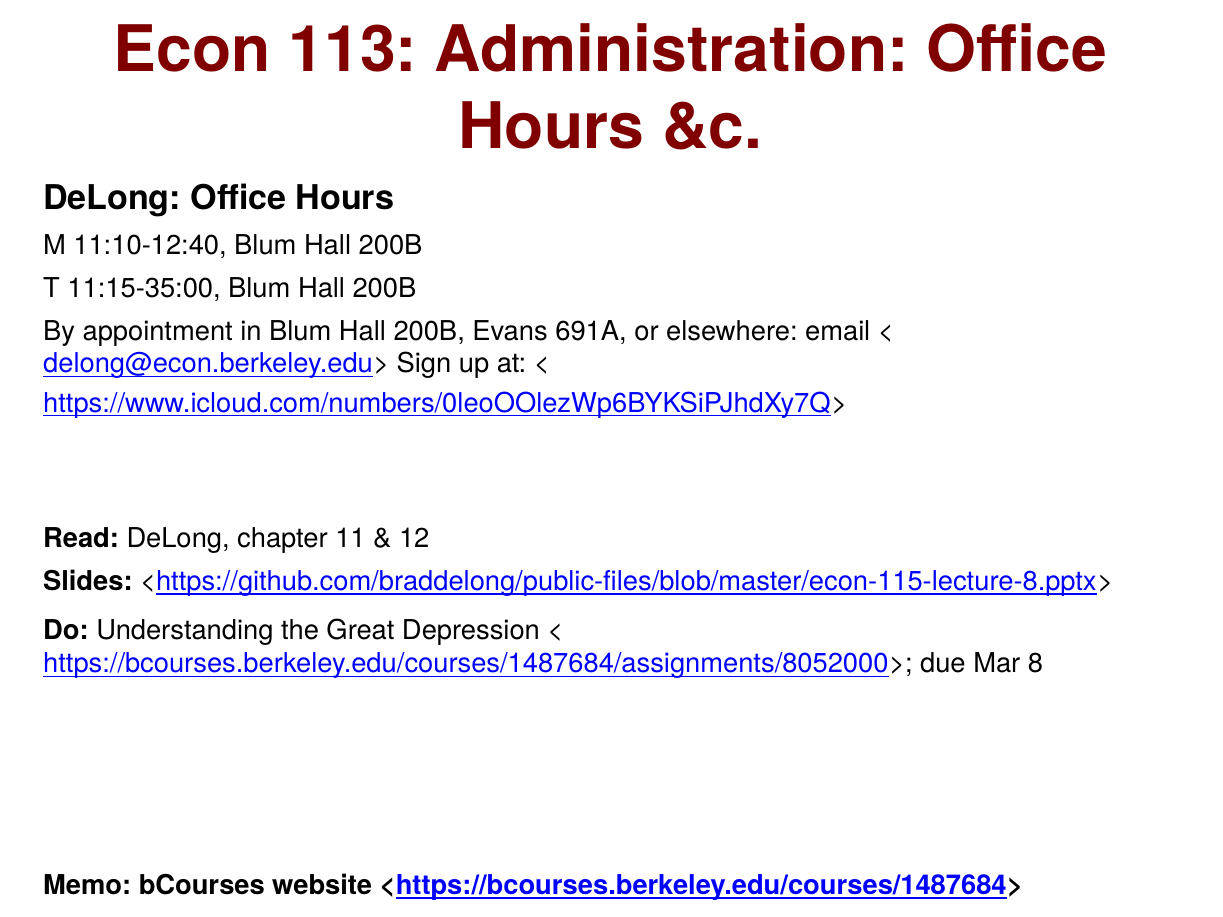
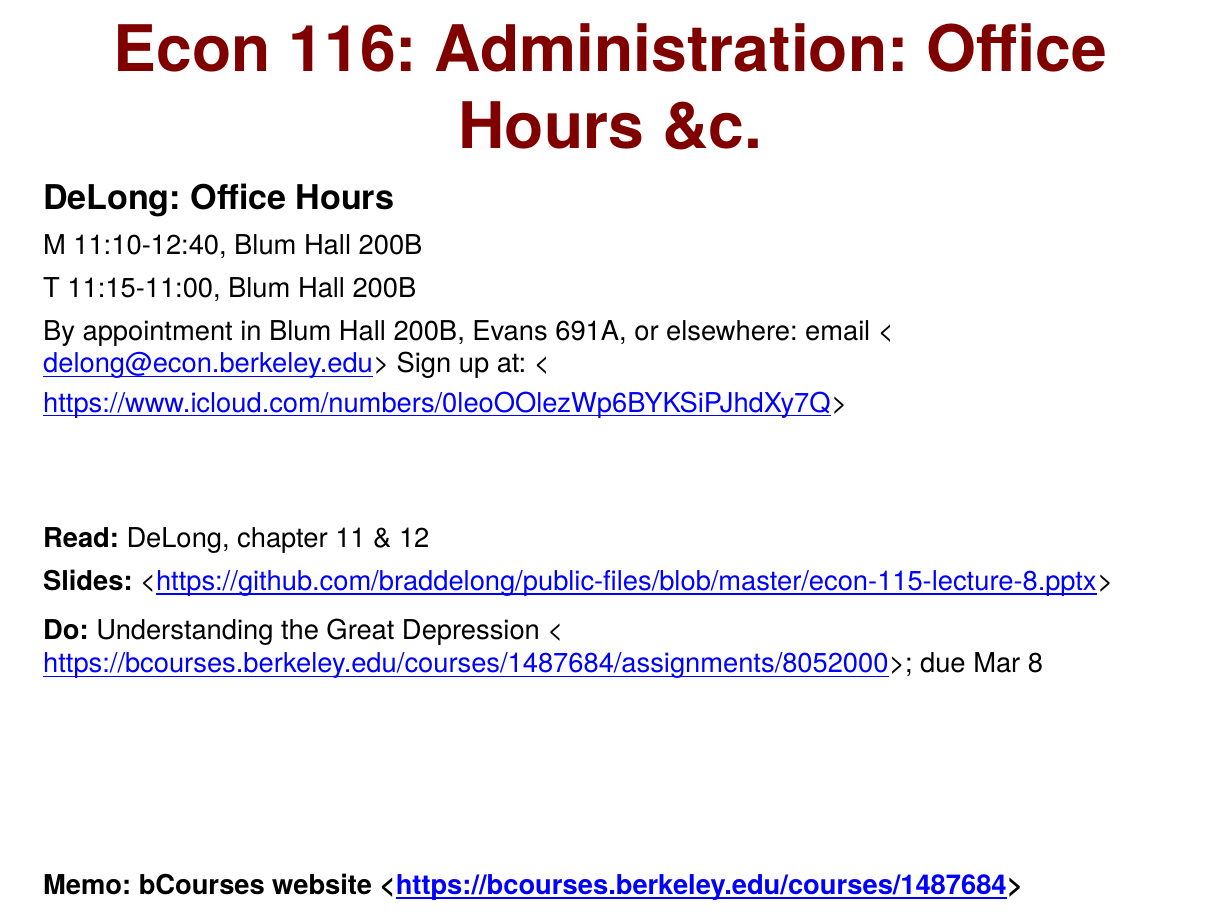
113: 113 -> 116 (353, 51)
11:15-35:00: 11:15-35:00 -> 11:15-11:00 (144, 288)
